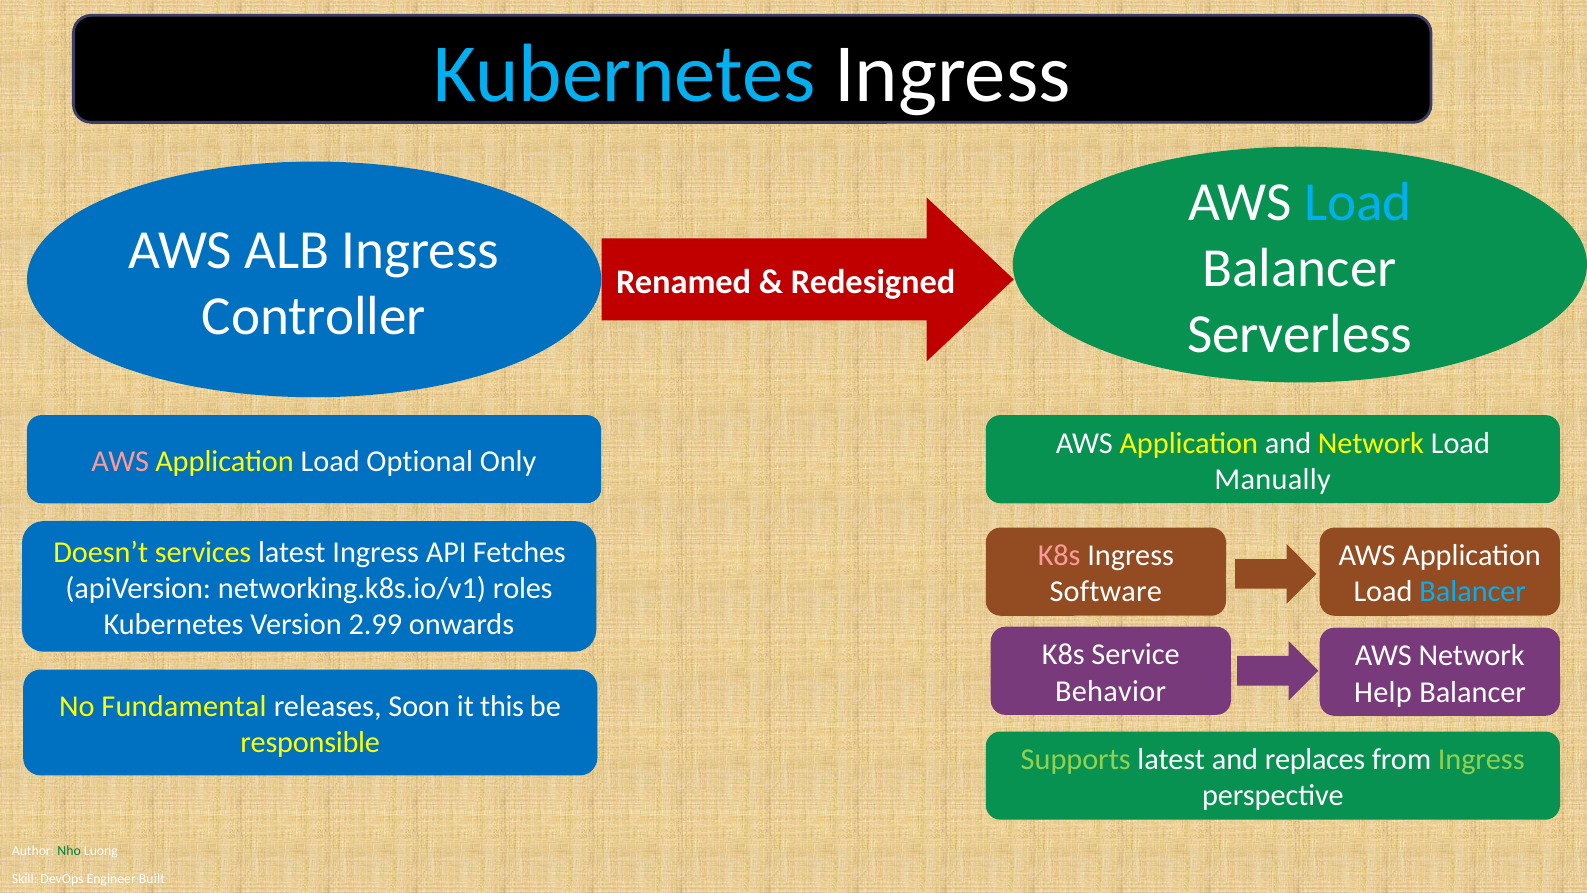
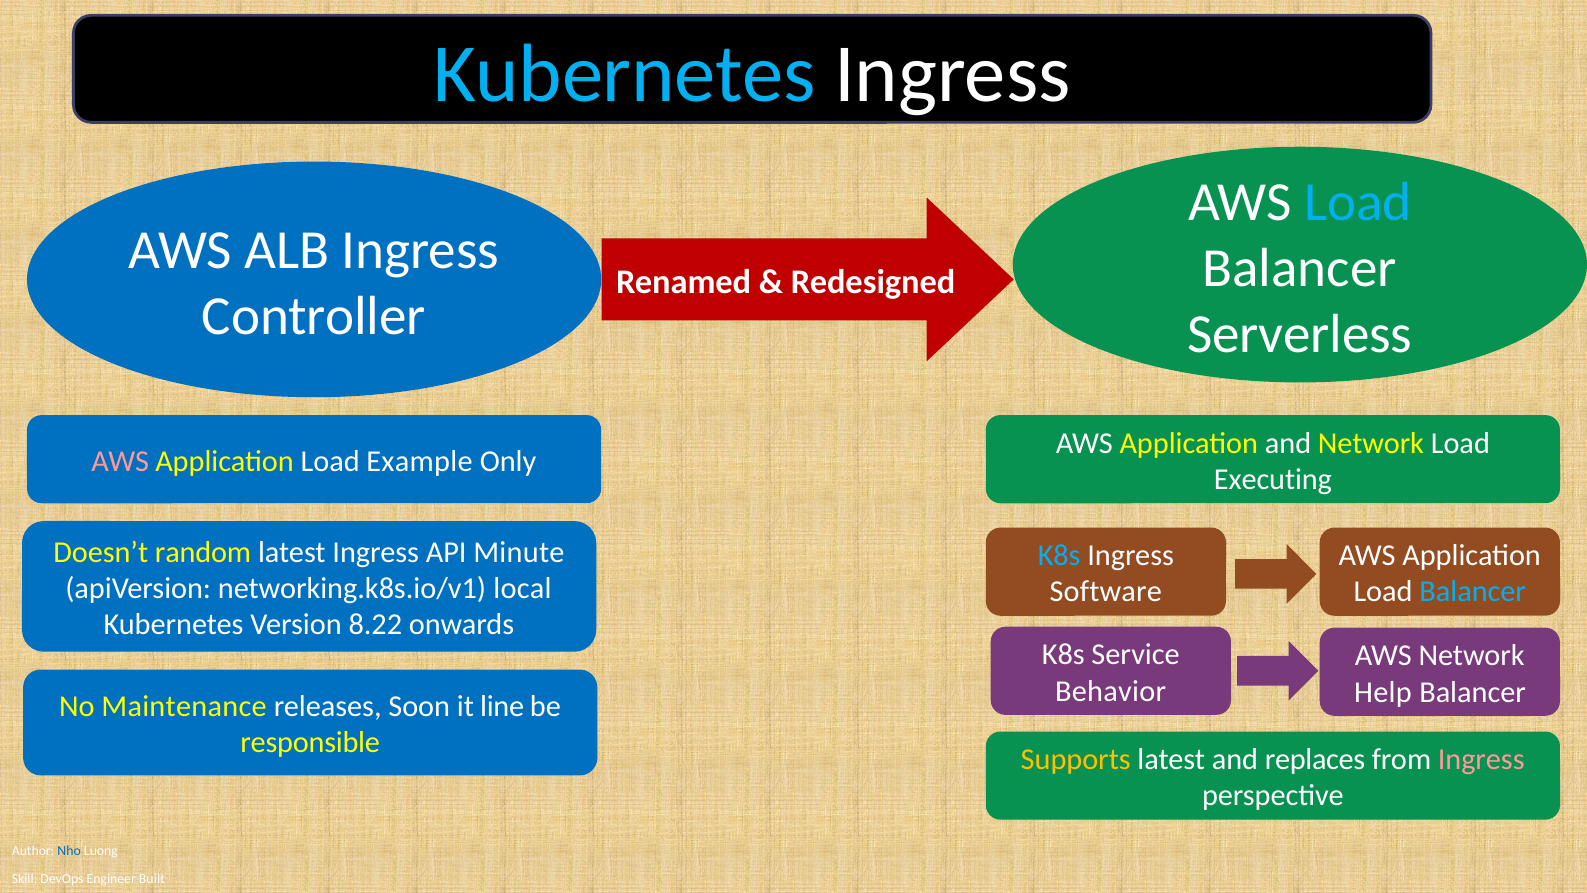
Optional: Optional -> Example (420, 461)
Manually: Manually -> Executing (1273, 479)
services: services -> random (203, 552)
Fetches: Fetches -> Minute (519, 552)
K8s colour: pink -> light blue (1059, 555)
roles: roles -> local (523, 588)
2.99: 2.99 -> 8.22 (375, 625)
Fundamental: Fundamental -> Maintenance (184, 706)
this: this -> line (502, 706)
Supports colour: light green -> yellow (1076, 759)
Ingress colour: light green -> pink (1481, 759)
Nho colour: green -> blue (69, 850)
